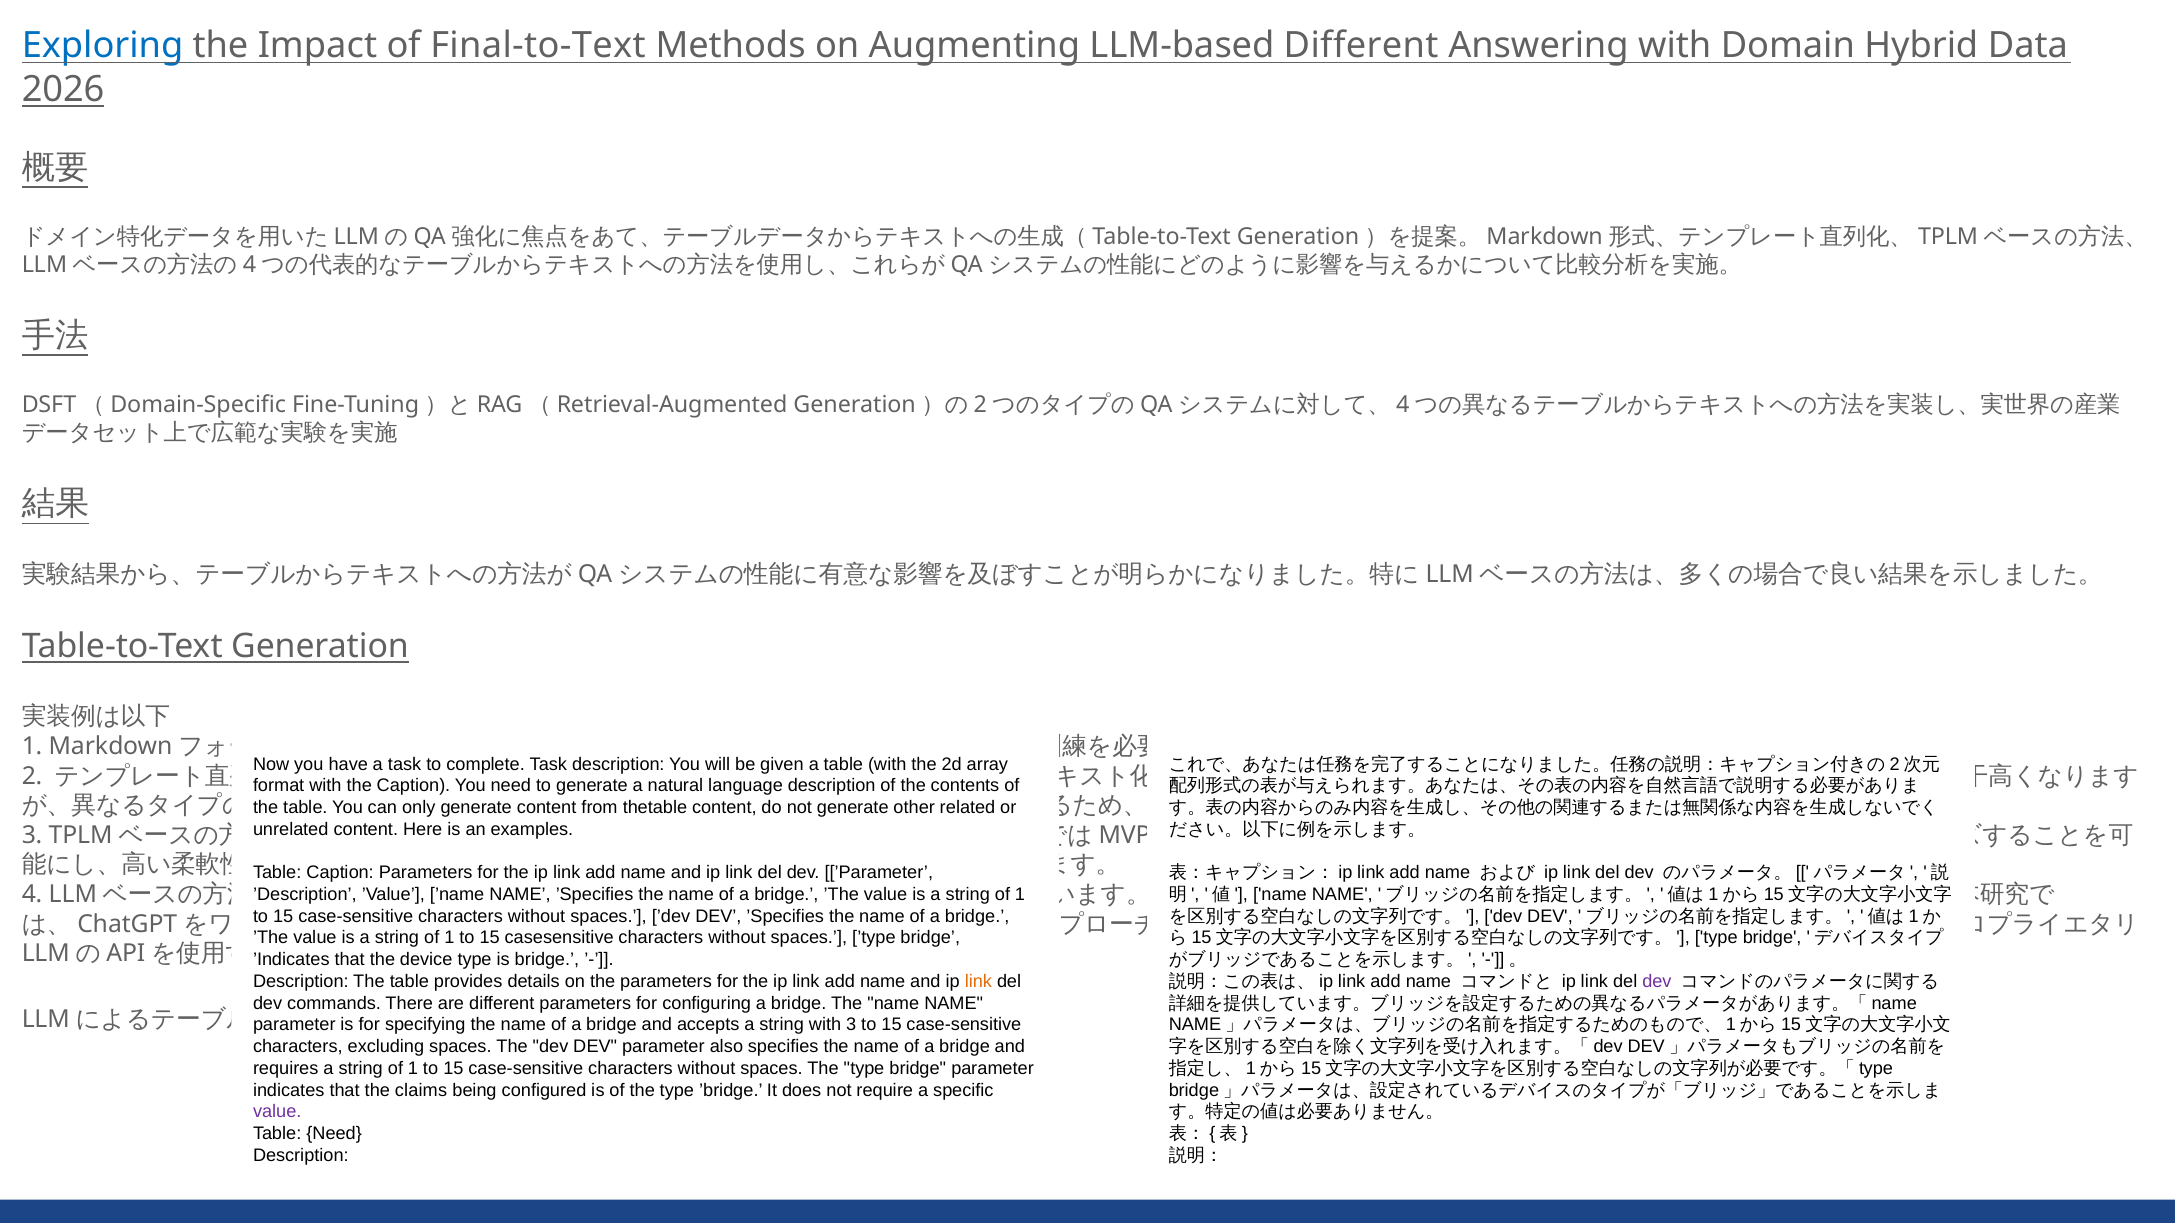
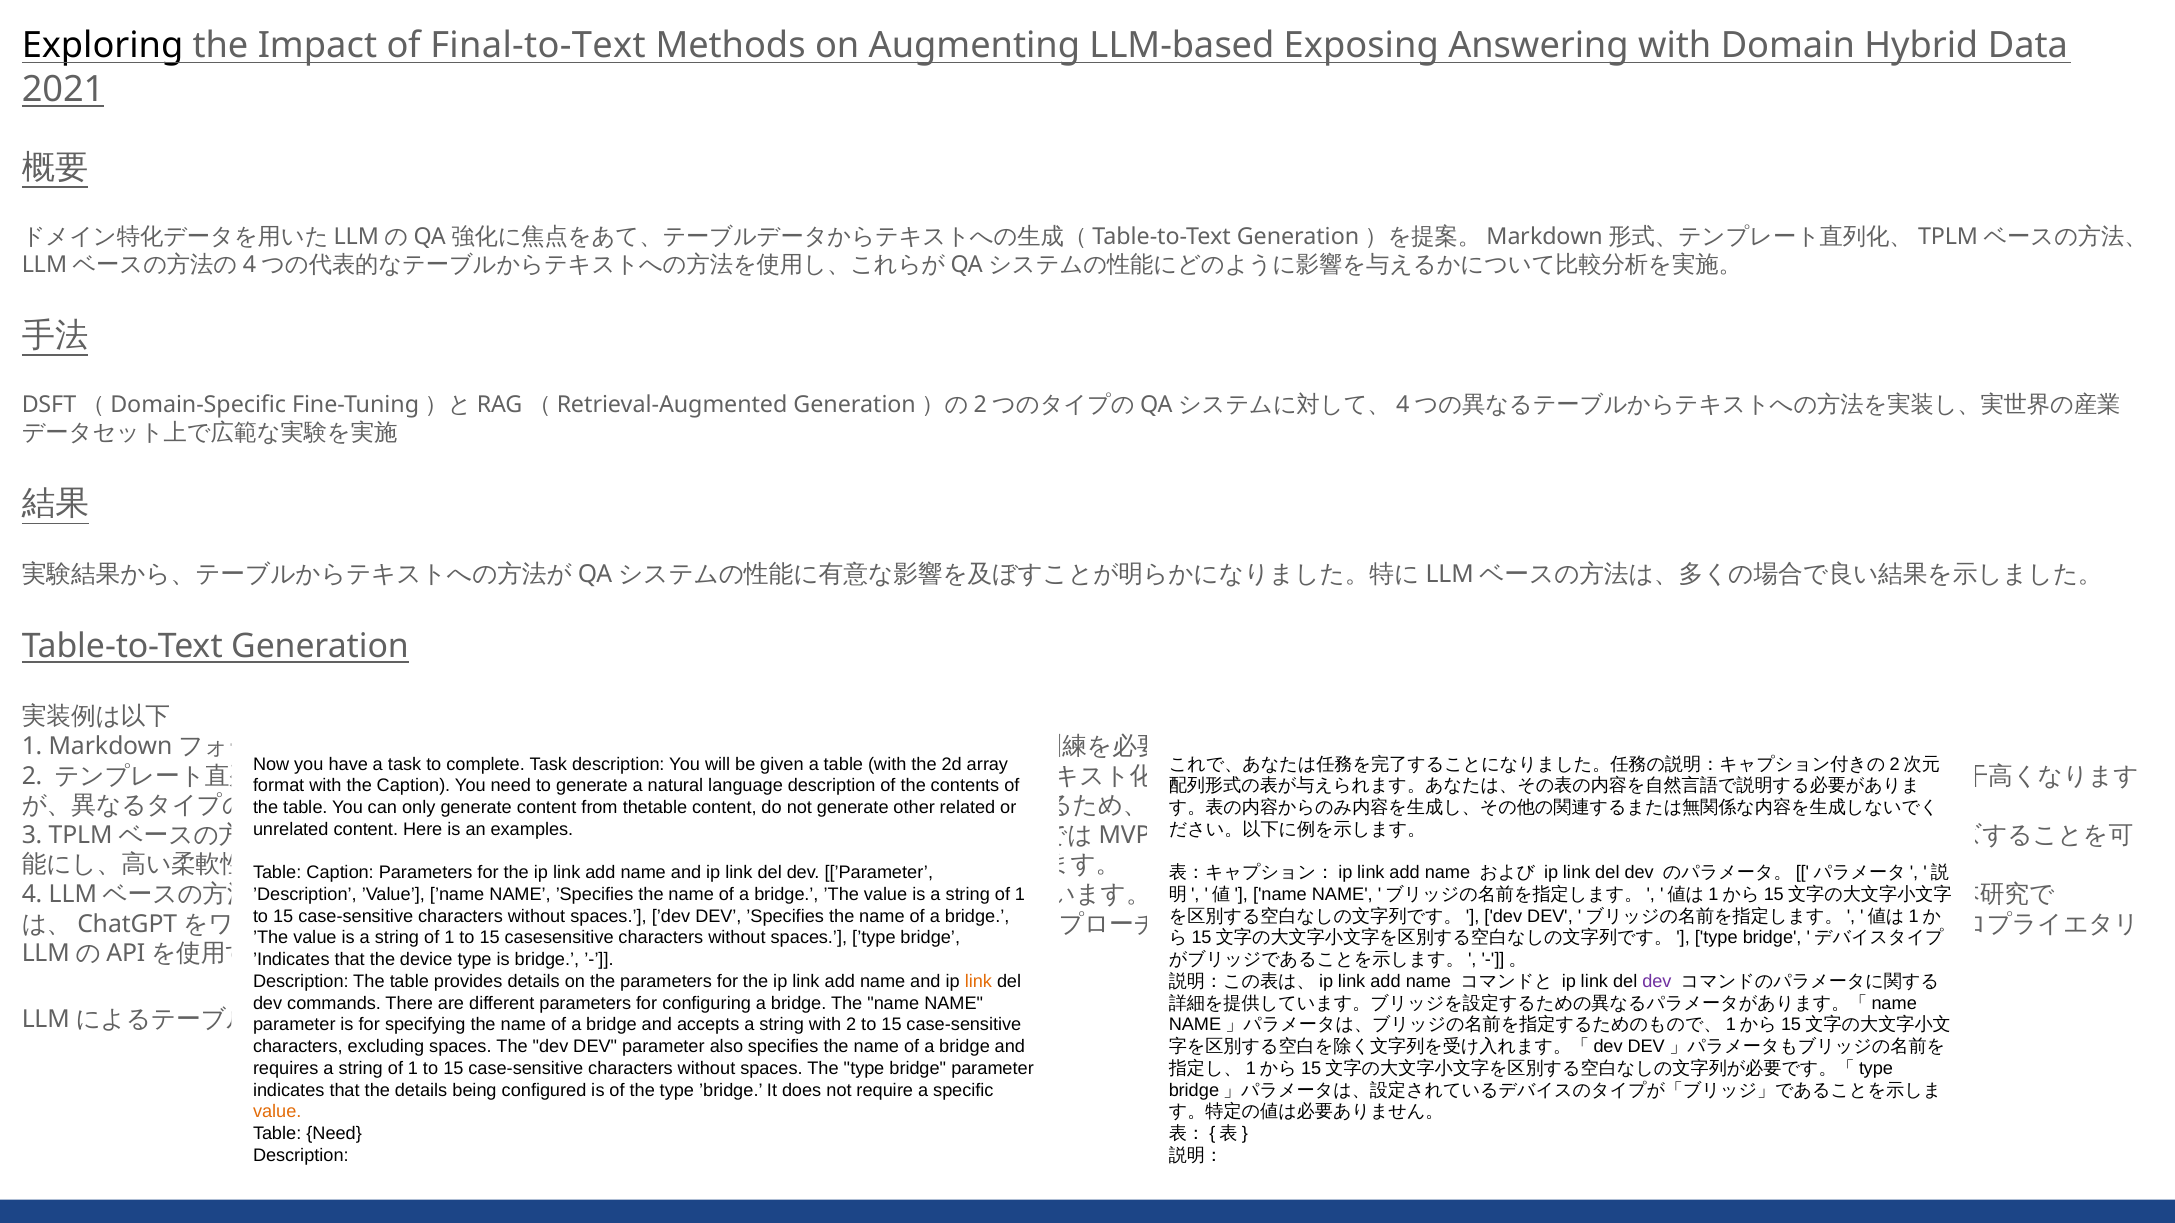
Exploring colour: blue -> black (103, 46)
LLM-based Different: Different -> Exposing (1361, 46)
2026: 2026 -> 2021 (63, 90)
with 3: 3 -> 2 (851, 1025)
the claims: claims -> details (421, 1091)
value colour: purple -> orange (277, 1112)
